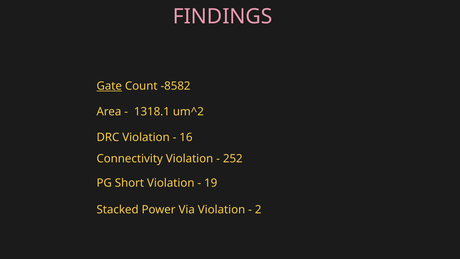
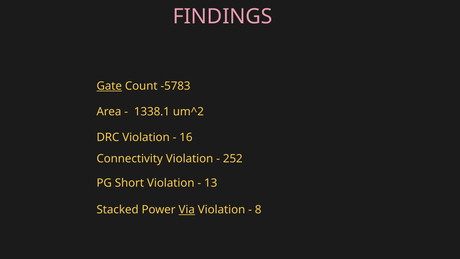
-8582: -8582 -> -5783 (175, 86)
1318.1: 1318.1 -> 1338.1 (152, 112)
19: 19 -> 13 (211, 183)
Via underline: none -> present (187, 210)
2: 2 -> 8 (258, 210)
